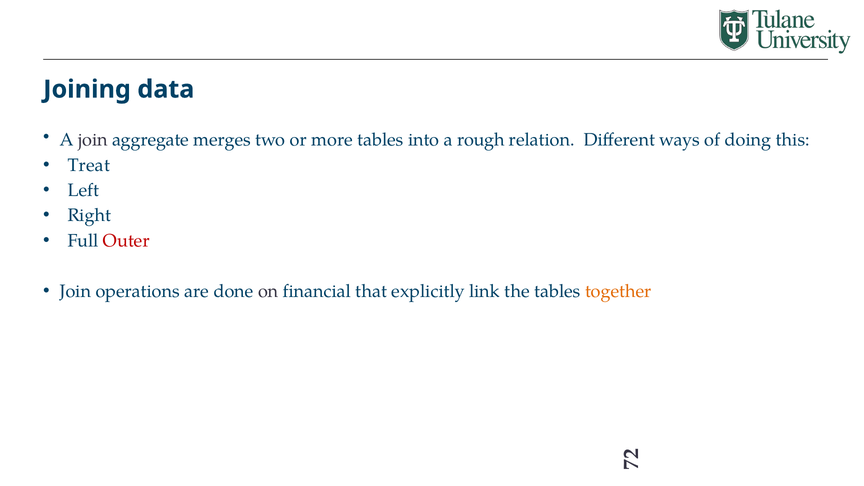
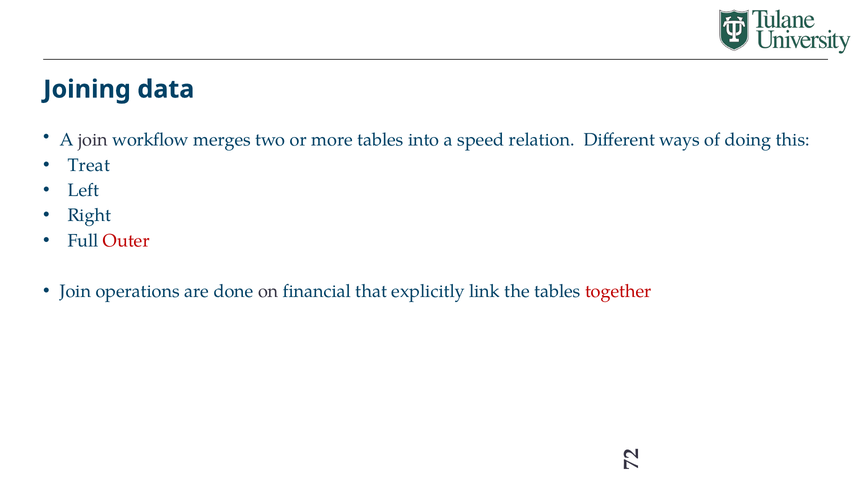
aggregate: aggregate -> workflow (151, 140)
rough: rough -> speed (481, 140)
together colour: orange -> red (618, 291)
